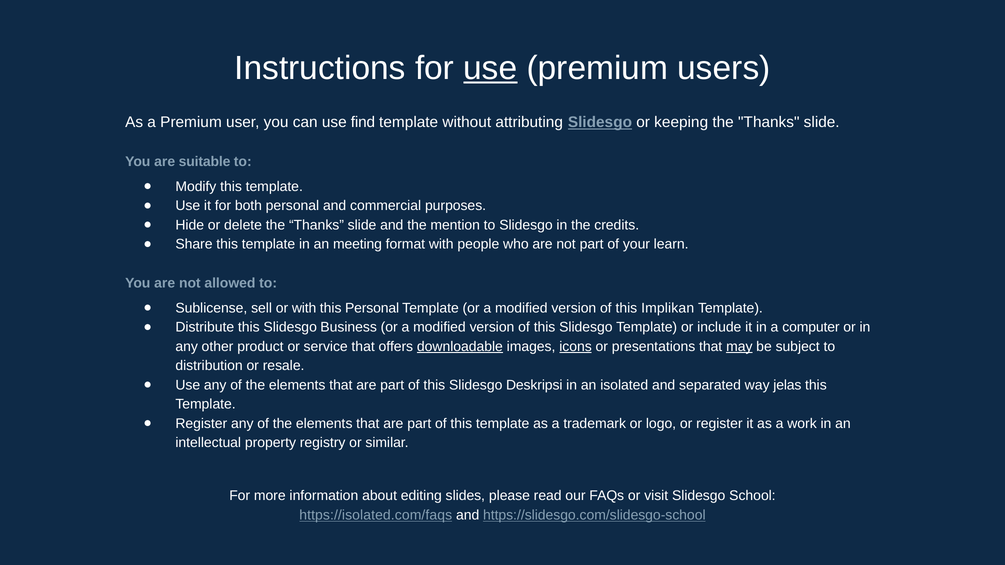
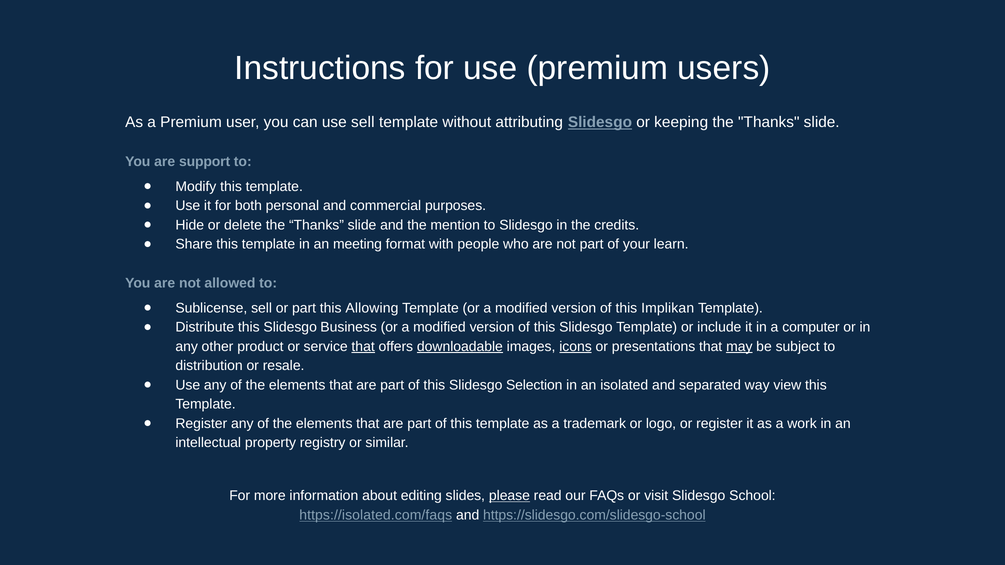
use underline: present -> none (490, 68)
use find: find -> sell (363, 122)
suitable: suitable -> support (205, 162)
or with: with -> part (304, 308)
this Personal: Personal -> Allowing (372, 308)
that underline: none -> present (363, 347)
Deskripsi: Deskripsi -> Selection (534, 385)
jelas: jelas -> view (787, 385)
please underline: none -> present (509, 496)
